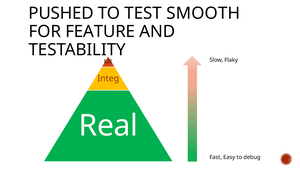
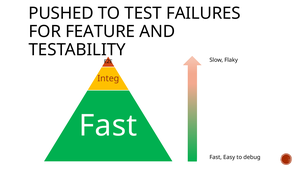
SMOOTH: SMOOTH -> FAILURES (203, 13)
Real: Real -> Fast (108, 126)
